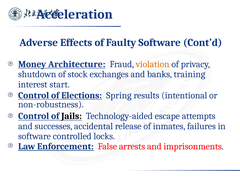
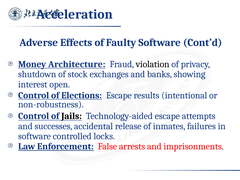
violation colour: orange -> black (153, 64)
training: training -> showing (189, 74)
start: start -> open (60, 84)
Elections Spring: Spring -> Escape (119, 95)
